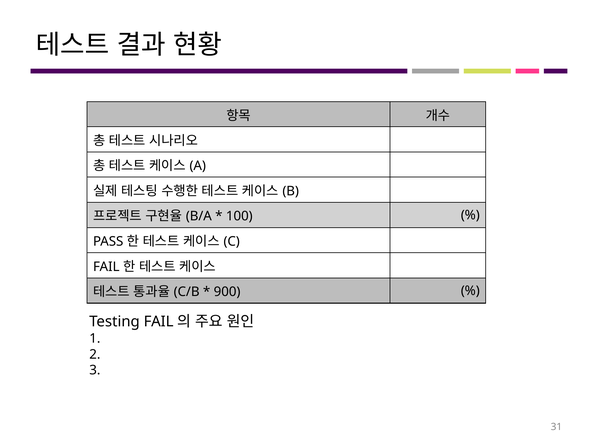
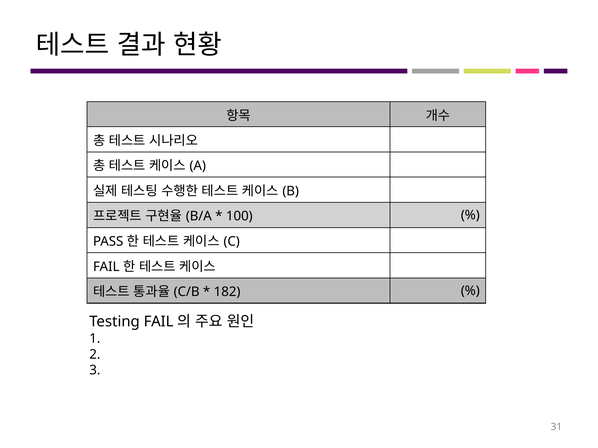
900: 900 -> 182 (227, 292)
